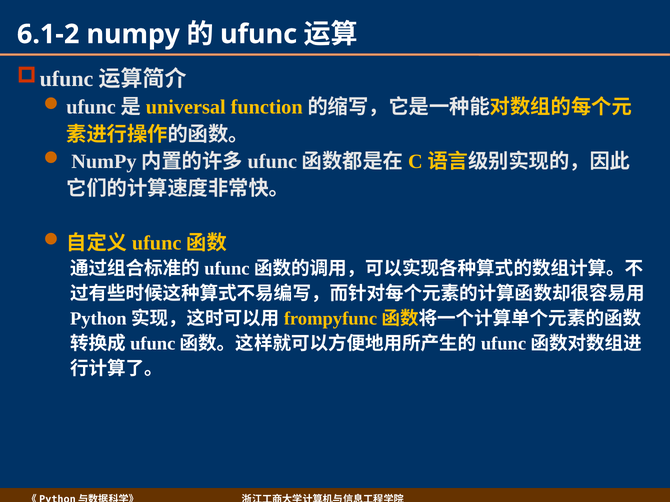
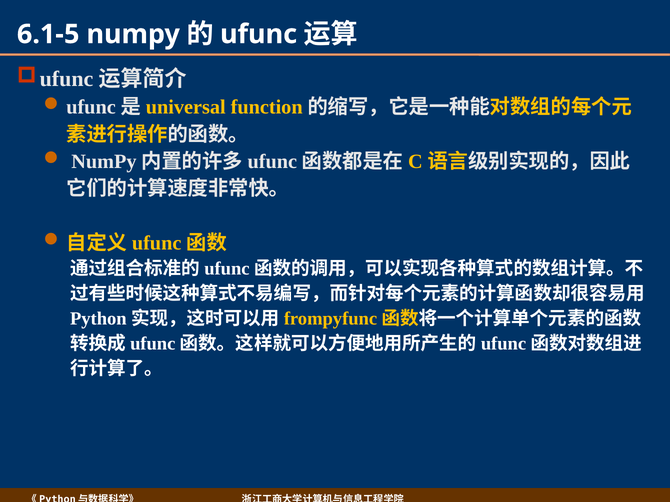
6.1-2: 6.1-2 -> 6.1-5 (48, 34)
